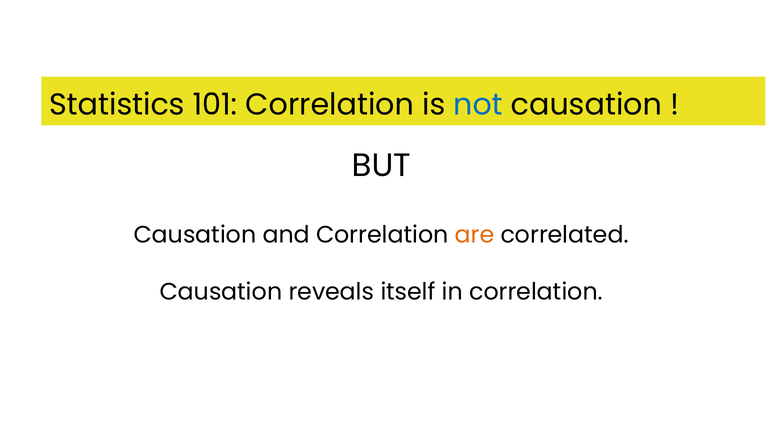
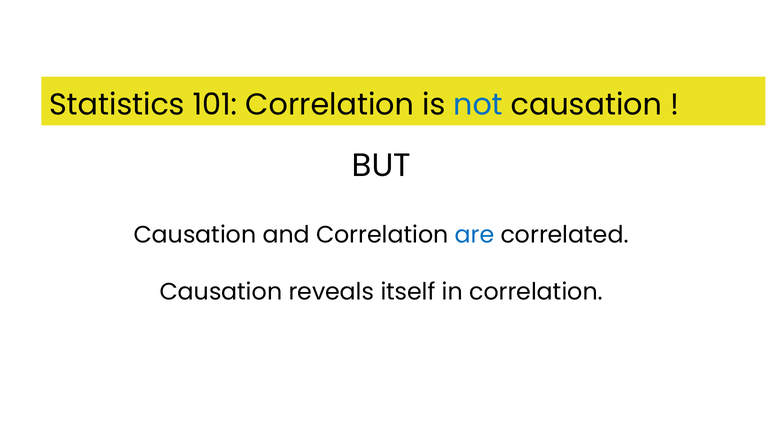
are colour: orange -> blue (475, 235)
